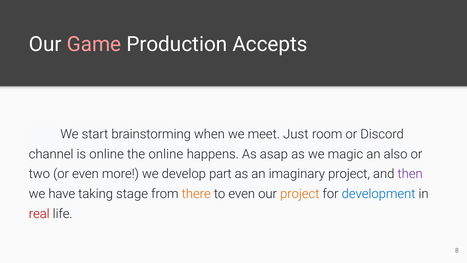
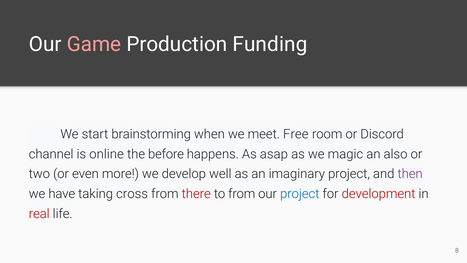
Accepts: Accepts -> Funding (270, 44)
Just: Just -> Free (296, 134)
the online: online -> before (166, 154)
part: part -> well (220, 174)
stage: stage -> cross (132, 194)
there colour: orange -> red (196, 194)
to even: even -> from (242, 194)
project colour: orange -> blue (300, 194)
development colour: blue -> red (379, 194)
